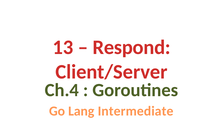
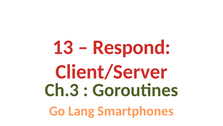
Ch.4: Ch.4 -> Ch.3 (62, 90)
Intermediate: Intermediate -> Smartphones (136, 111)
